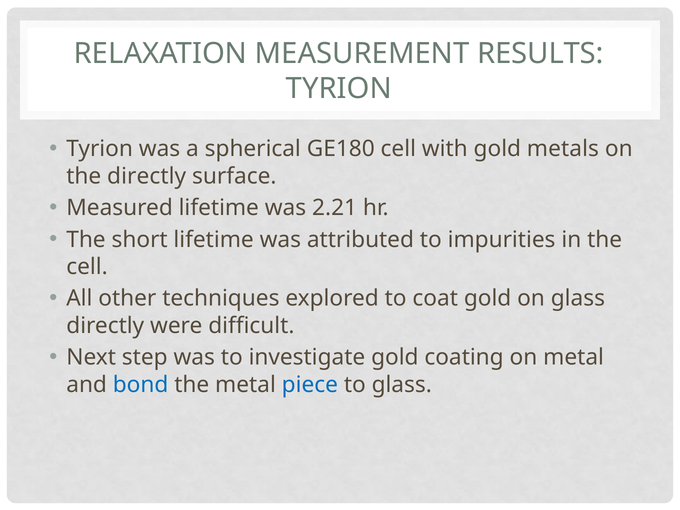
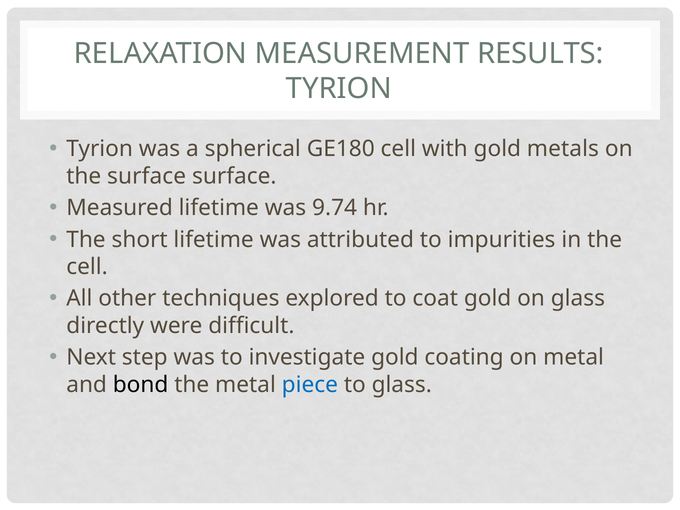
the directly: directly -> surface (147, 176)
2.21: 2.21 -> 9.74 (335, 208)
bond colour: blue -> black (141, 385)
